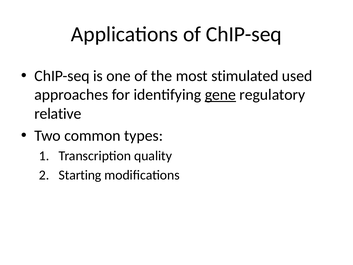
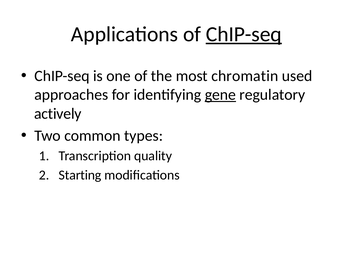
ChIP-seq underline: none -> present (244, 34)
stimulated: stimulated -> chromatin (245, 76)
relative: relative -> actively (58, 114)
